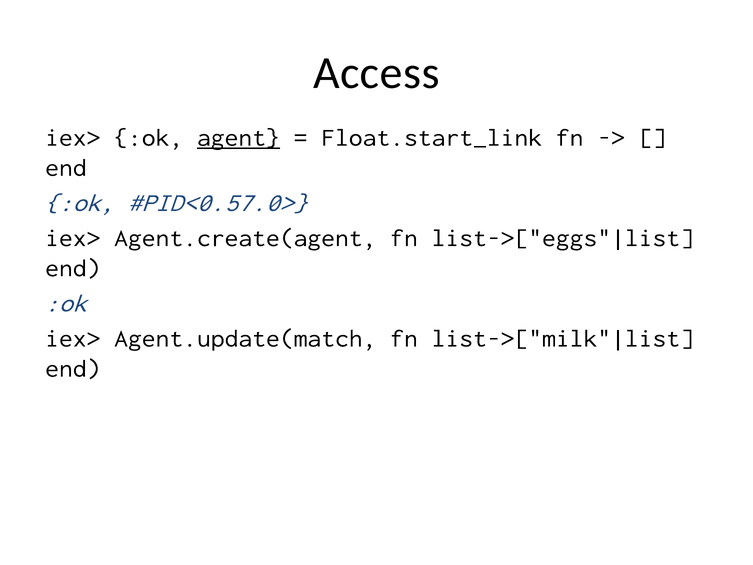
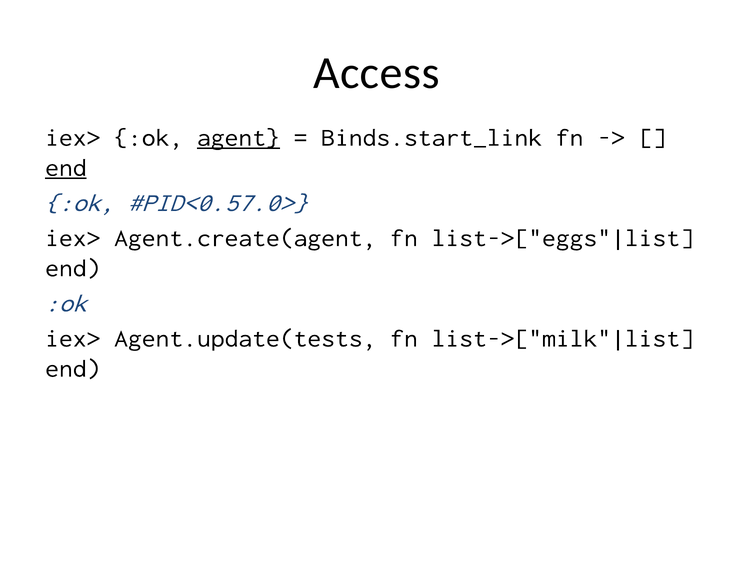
Float.start_link: Float.start_link -> Binds.start_link (432, 137)
end underline: none -> present (66, 167)
Agent.update(match: Agent.update(match -> Agent.update(tests (245, 338)
